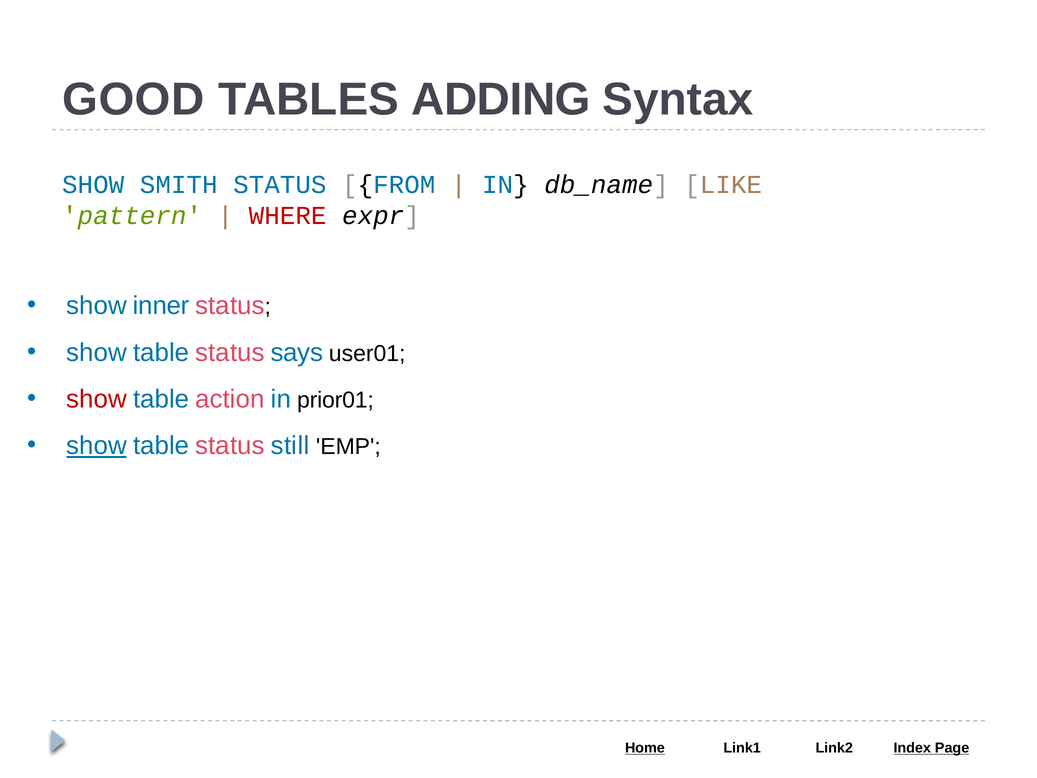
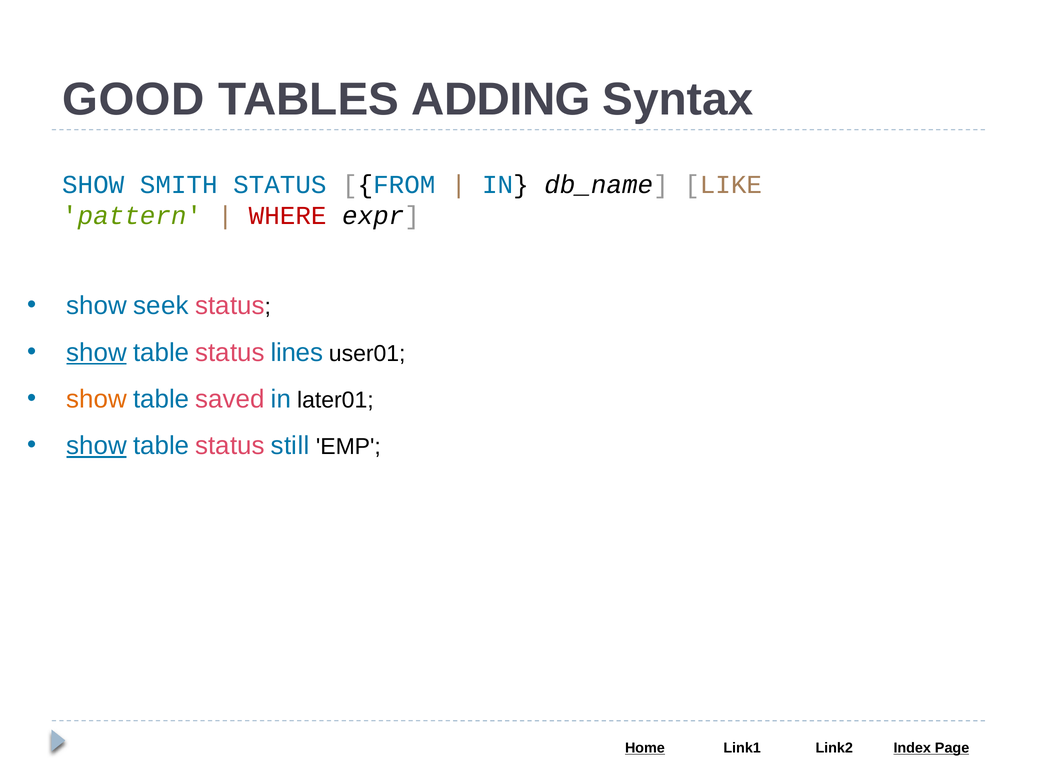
inner: inner -> seek (161, 306)
show underline: none -> present (97, 352)
says: says -> lines (297, 352)
show colour: red -> orange (97, 399)
action: action -> saved (230, 399)
prior01: prior01 -> later01 (335, 400)
